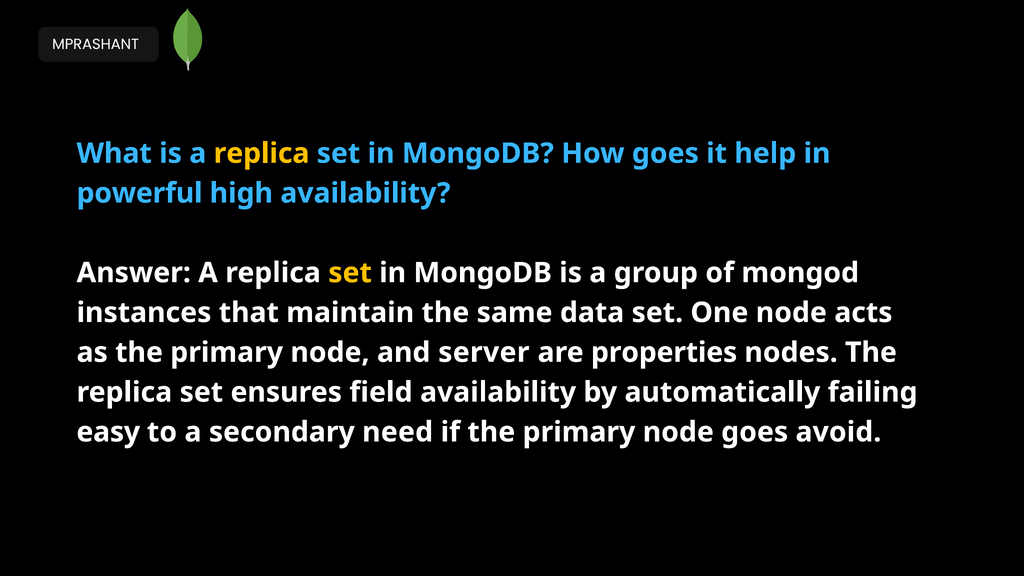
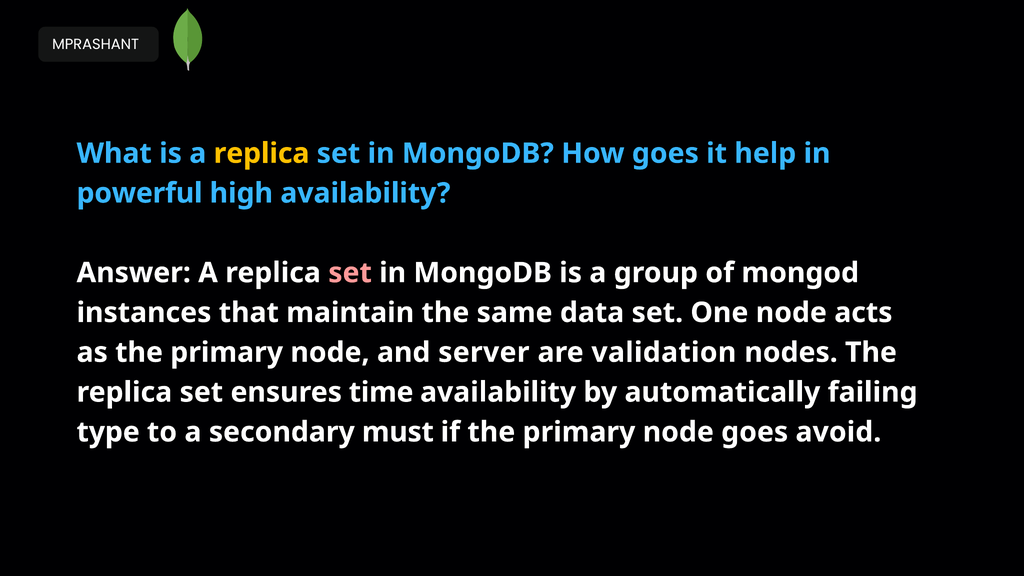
set colour: yellow -> pink (350, 273)
properties: properties -> validation (664, 352)
field: field -> time (381, 392)
easy: easy -> type (108, 432)
need: need -> must (398, 432)
